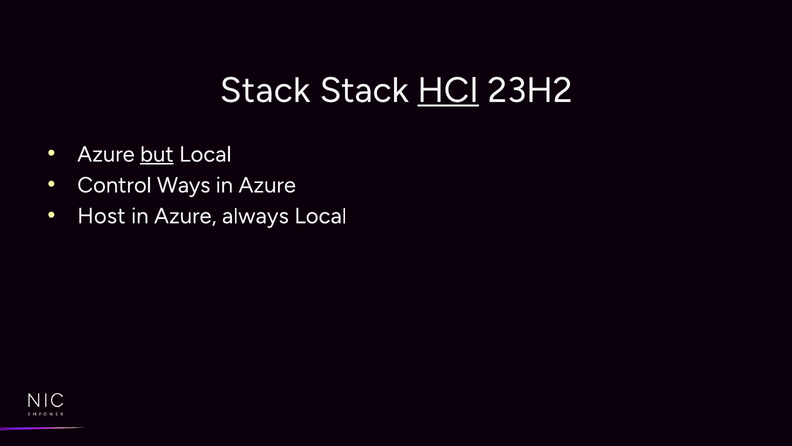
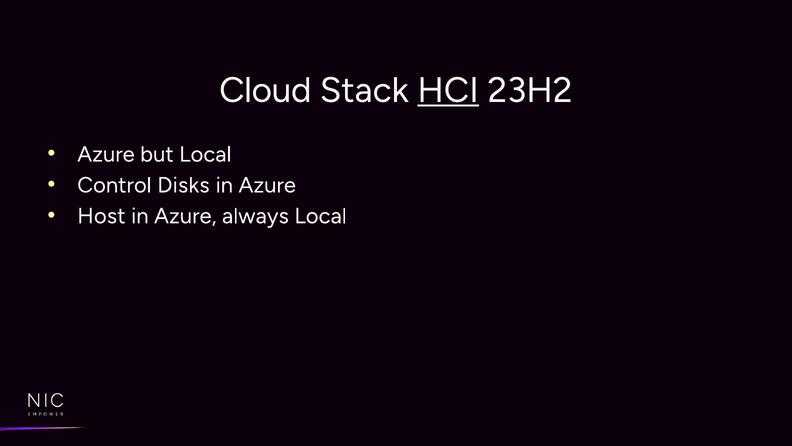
Stack: Stack -> Cloud (265, 90)
but underline: present -> none (157, 154)
Ways: Ways -> Disks (183, 185)
